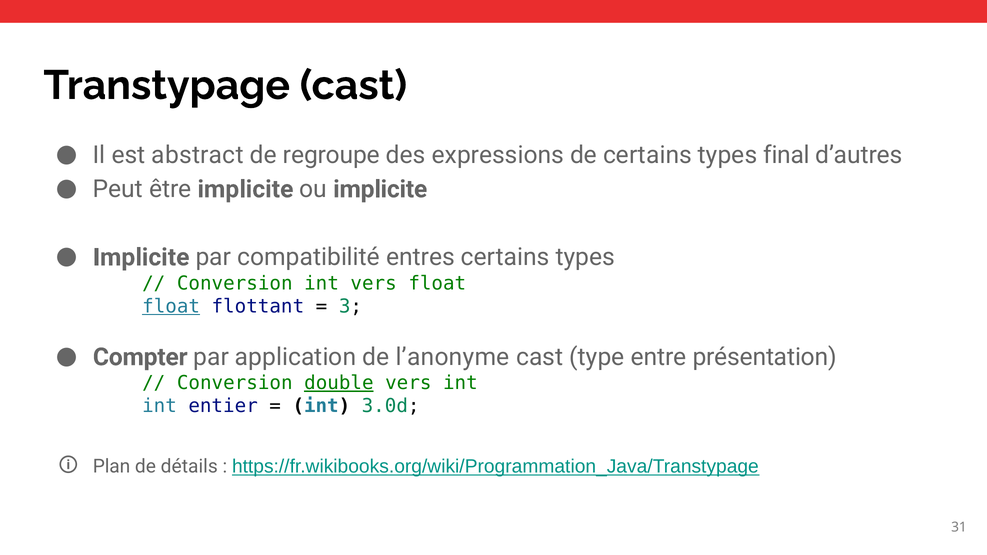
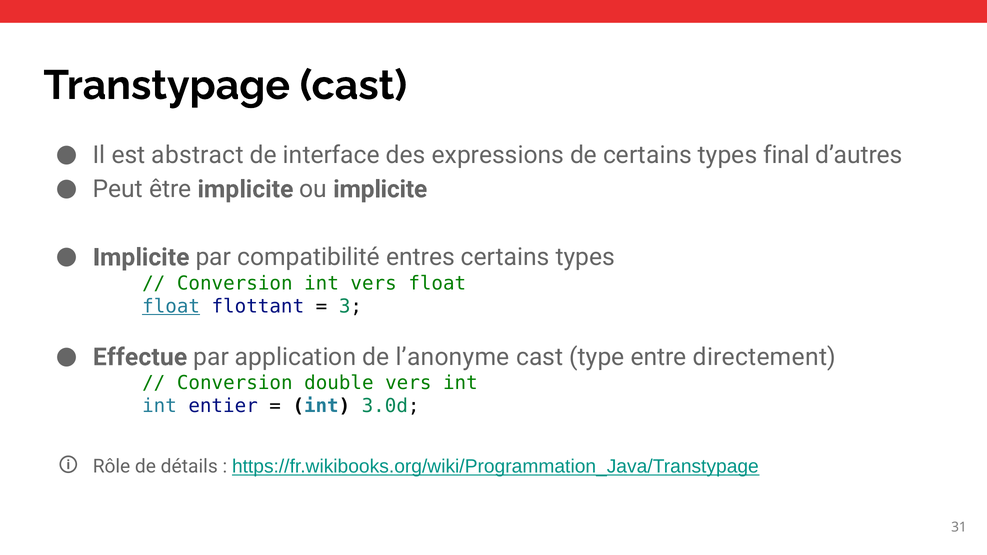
regroupe: regroupe -> interface (331, 155)
Compter: Compter -> Effectue (140, 357)
présentation: présentation -> directement (764, 357)
double underline: present -> none (339, 383)
Plan: Plan -> Rôle (112, 467)
